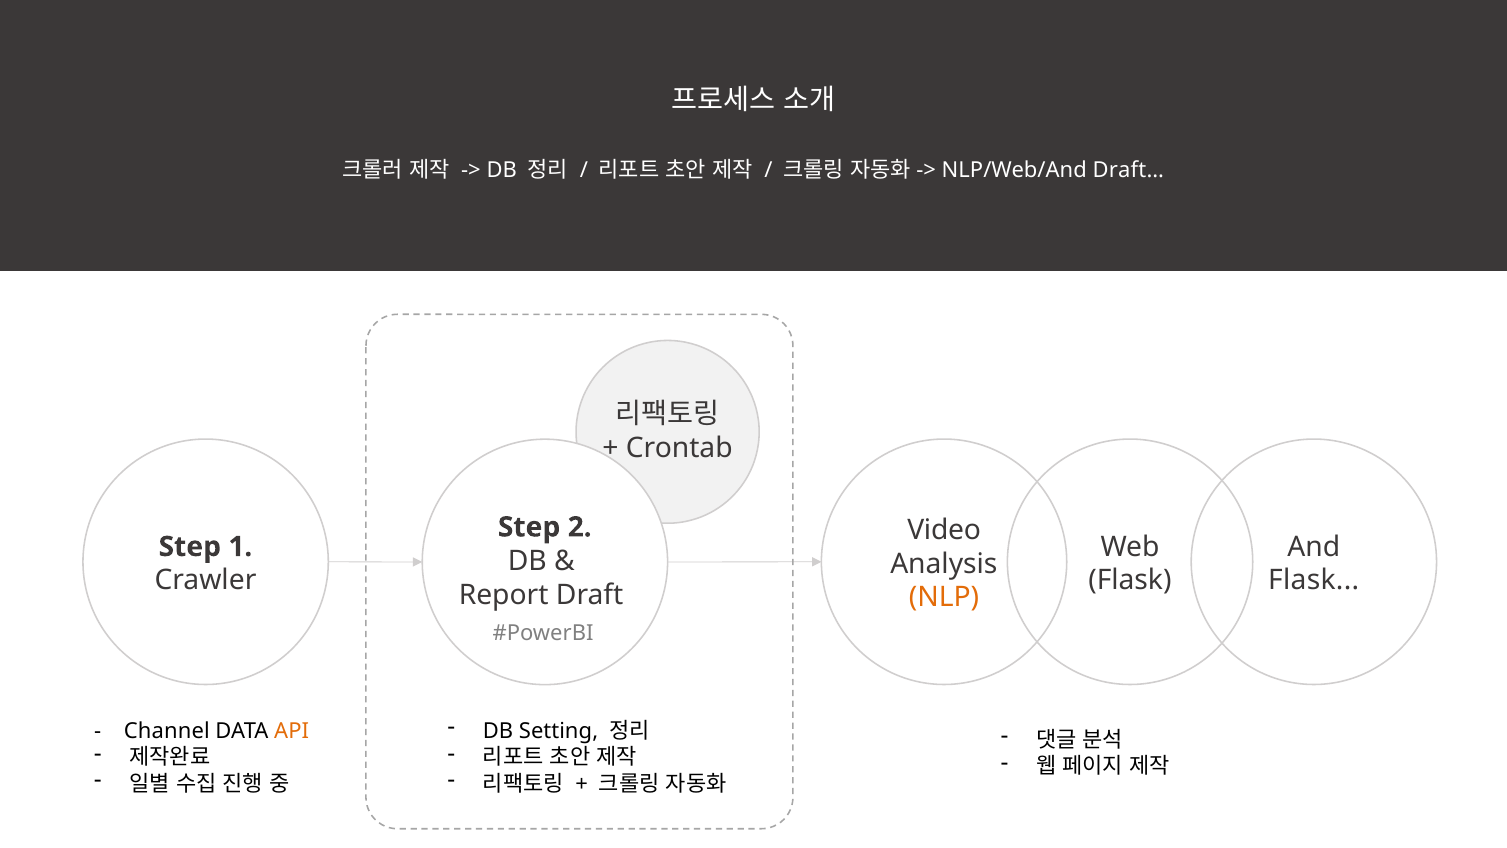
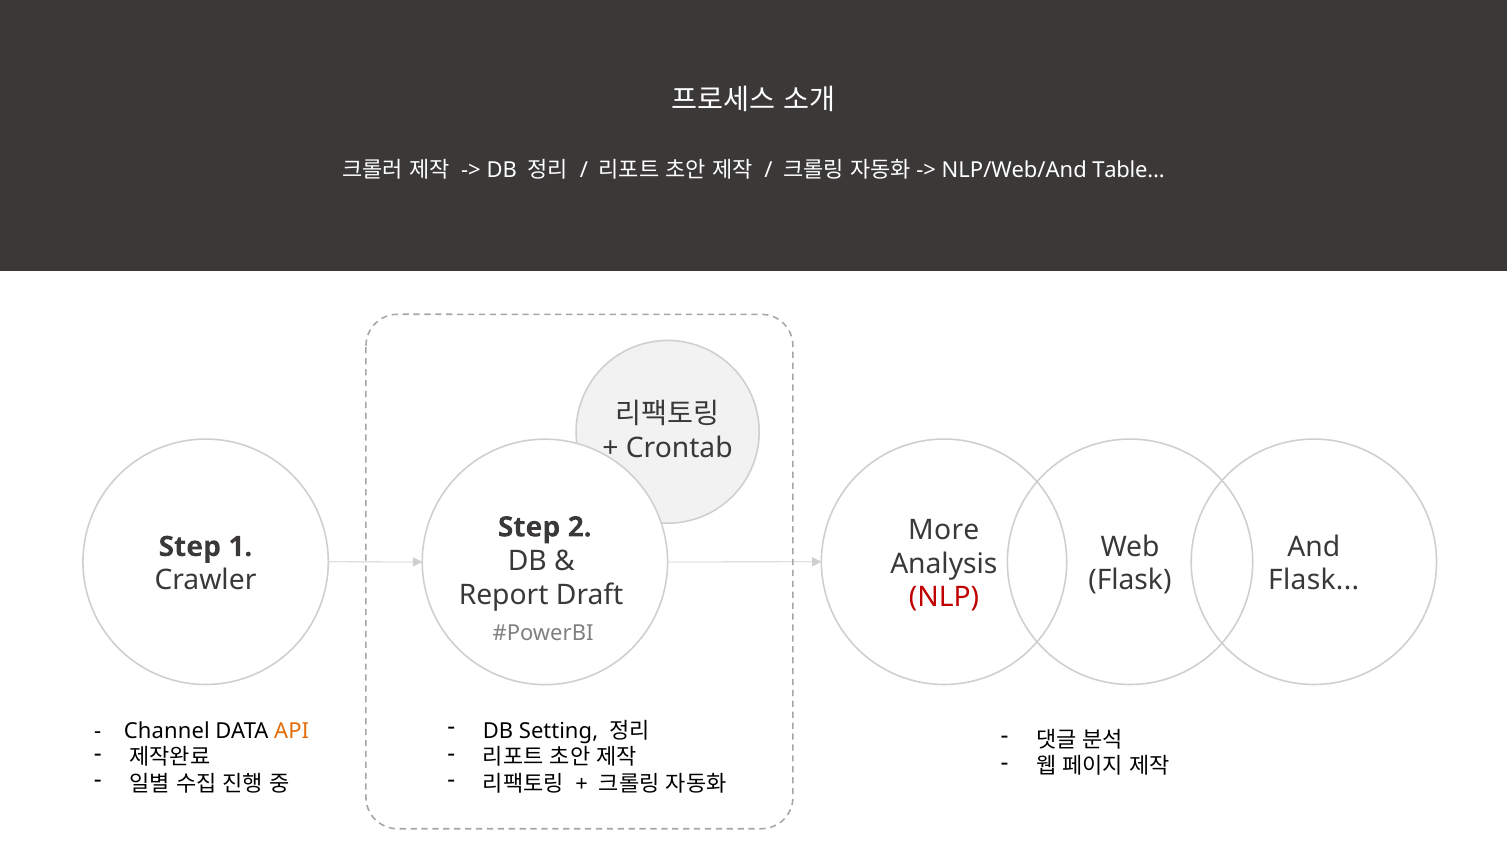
Draft…: Draft… -> Table… (1128, 171)
Video: Video -> More (944, 530)
NLP colour: orange -> red (944, 597)
